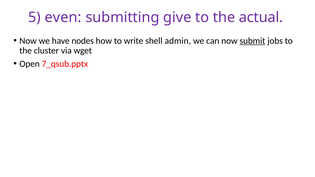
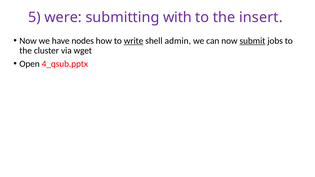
even: even -> were (63, 18)
give: give -> with (177, 18)
actual: actual -> insert (261, 18)
write underline: none -> present (134, 41)
7_qsub.pptx: 7_qsub.pptx -> 4_qsub.pptx (65, 64)
